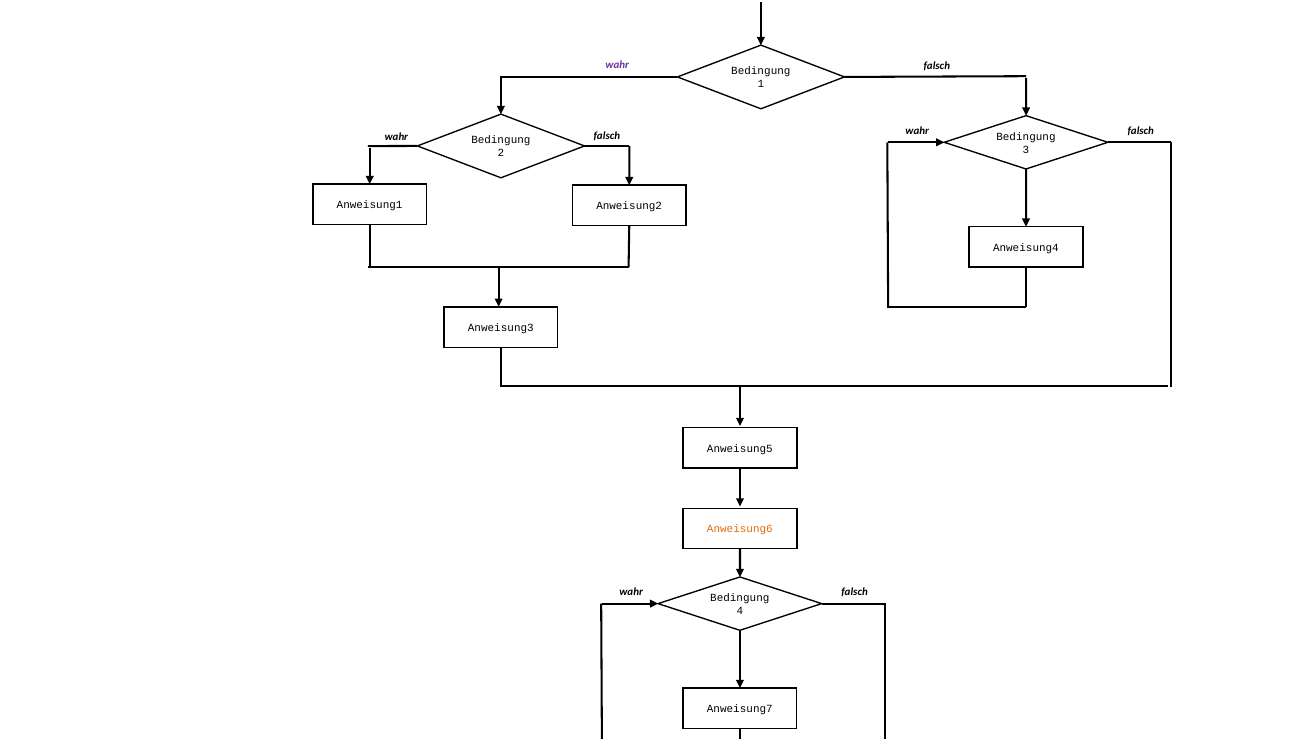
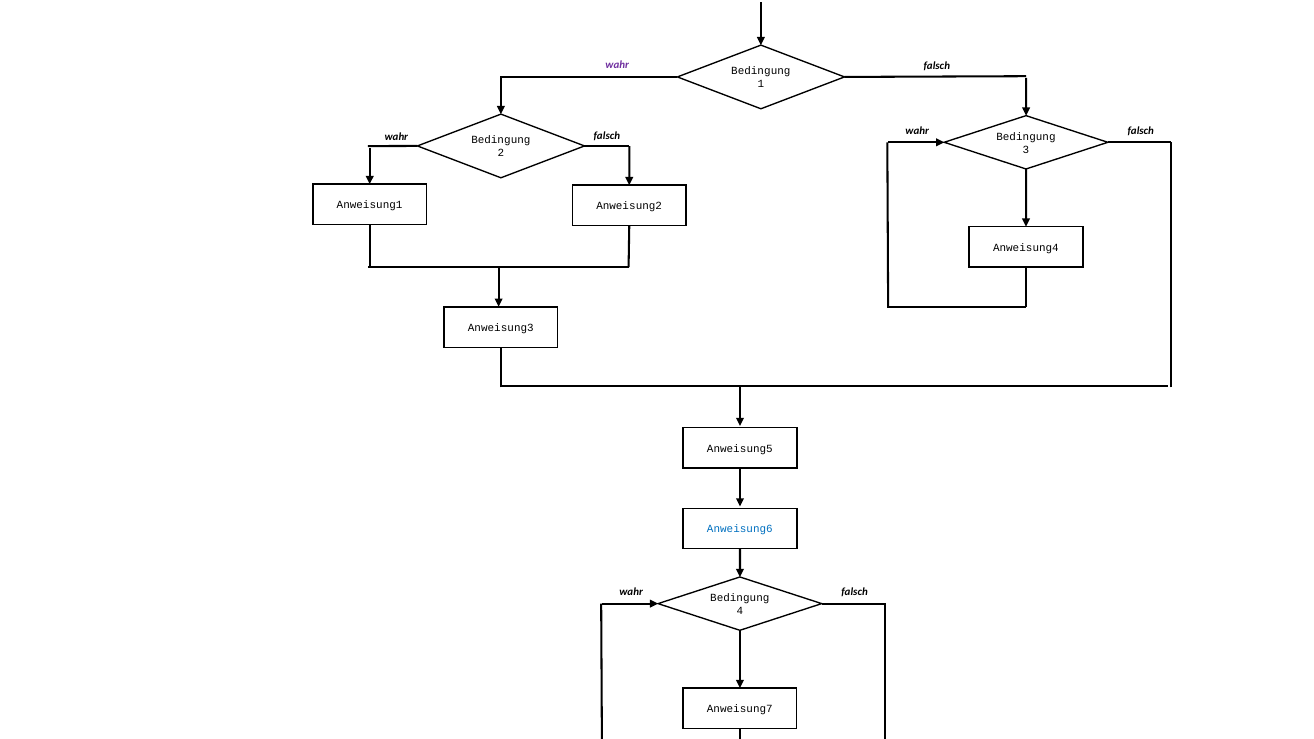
Anweisung6 colour: orange -> blue (740, 529)
